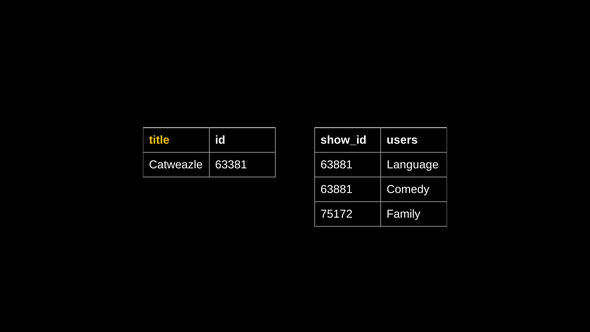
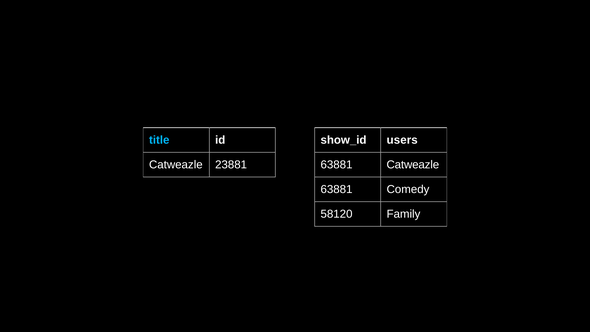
title colour: yellow -> light blue (159, 140)
63381: 63381 -> 23881 (231, 165)
63881 Language: Language -> Catweazle (413, 165)
75172: 75172 -> 58120 (337, 214)
